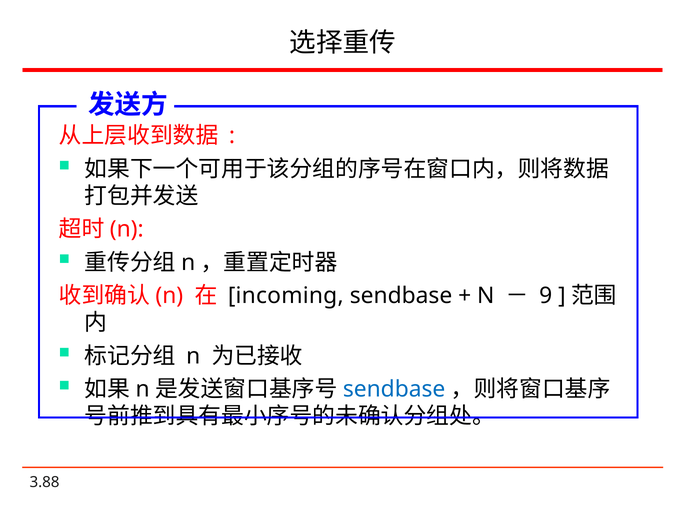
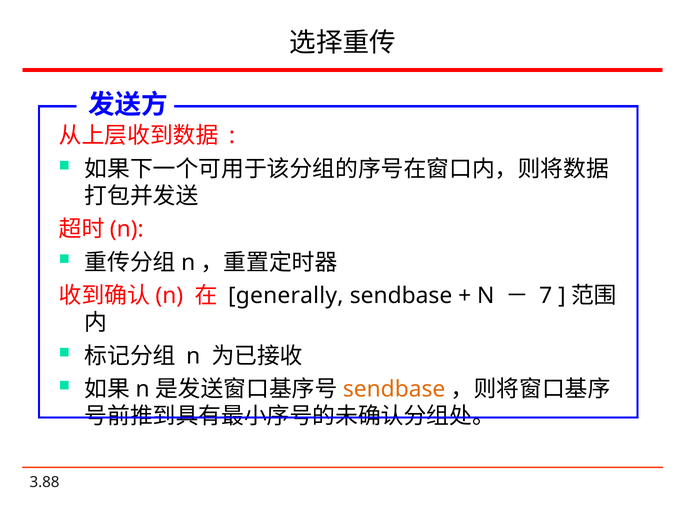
incoming: incoming -> generally (286, 296)
9: 9 -> 7 (546, 296)
sendbase colour: blue -> orange (394, 389)
